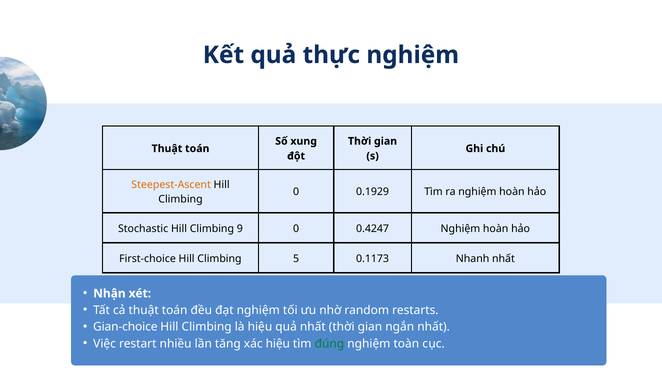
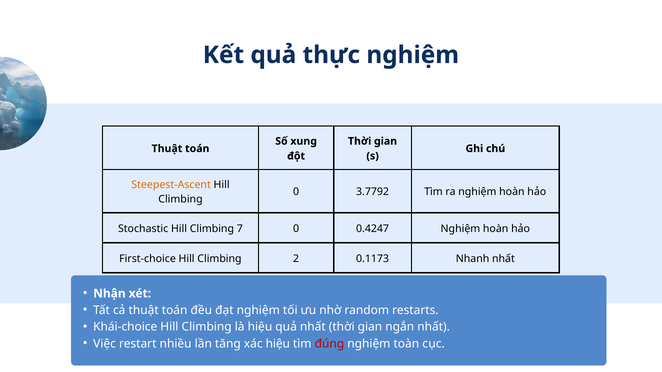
0.1929: 0.1929 -> 3.7792 (373, 192)
9: 9 -> 7 (240, 229)
5: 5 -> 2 (296, 259)
Gian-choice: Gian-choice -> Khái-choice (125, 327)
đúng colour: green -> red (329, 344)
